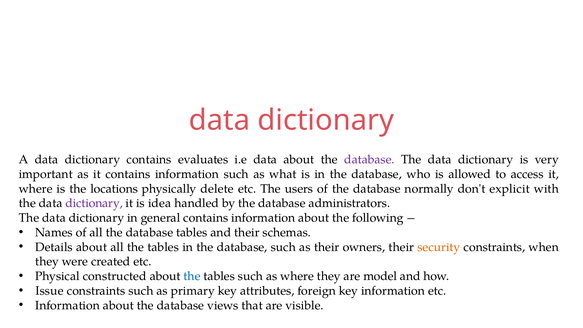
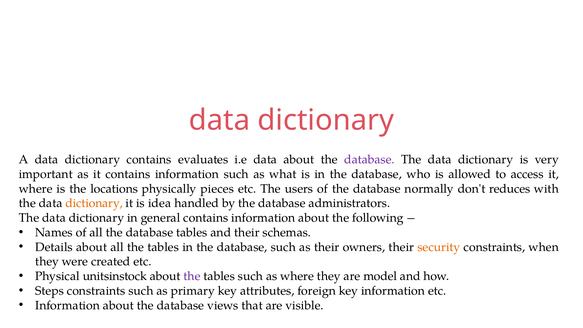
delete: delete -> pieces (217, 189)
explicit: explicit -> reduces (510, 189)
dictionary colour: purple -> orange (94, 203)
constructed: constructed -> unitsinstock (115, 276)
the colour: blue -> purple (192, 276)
Issue: Issue -> Steps (50, 291)
